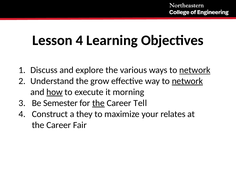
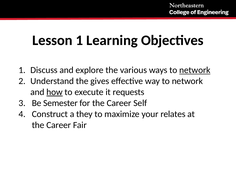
Lesson 4: 4 -> 1 (79, 40)
grow: grow -> gives (100, 81)
network underline: present -> none (187, 81)
morning: morning -> requests (129, 92)
the underline: present -> none (98, 103)
Tell: Tell -> Self (140, 103)
